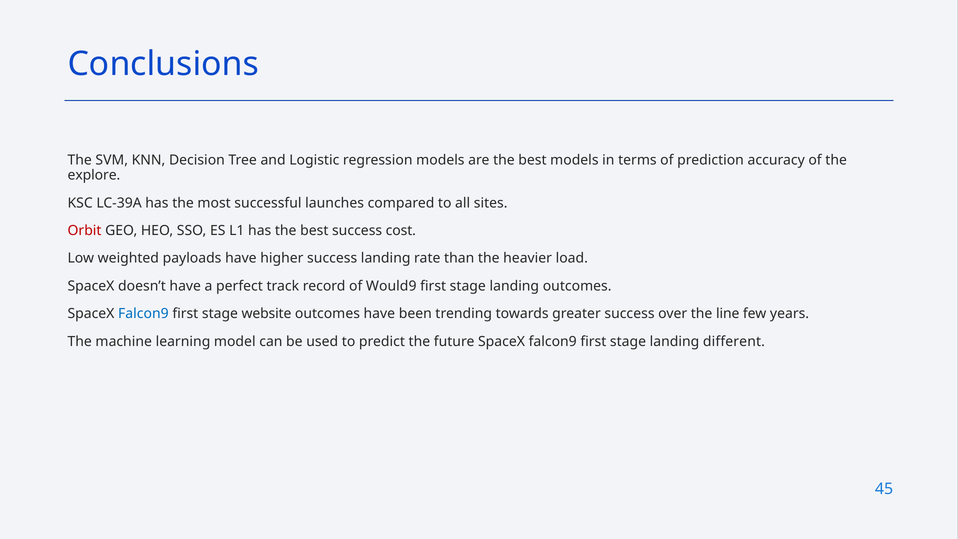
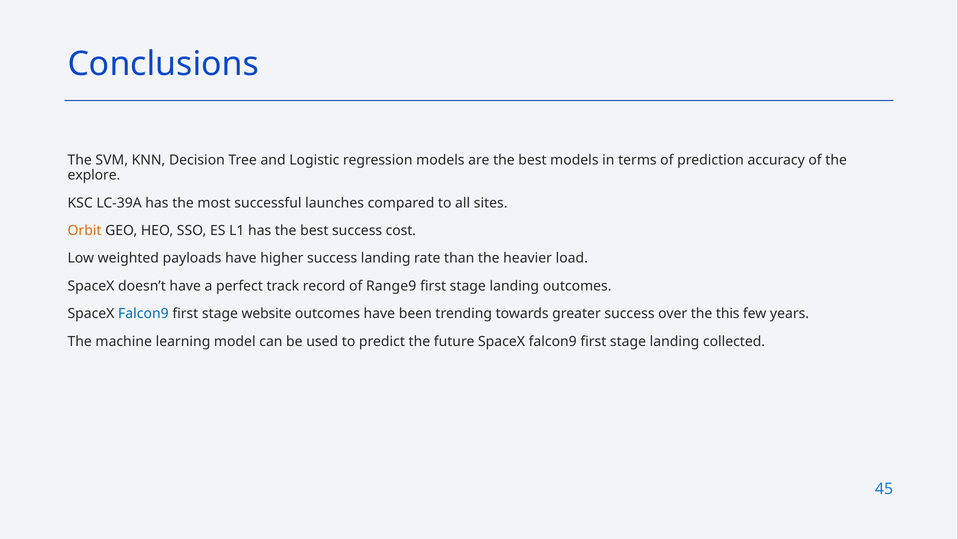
Orbit colour: red -> orange (85, 231)
Would9: Would9 -> Range9 (391, 286)
line: line -> this (728, 314)
different: different -> collected (734, 341)
